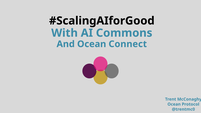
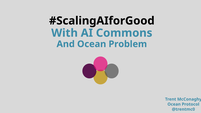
Connect: Connect -> Problem (128, 44)
